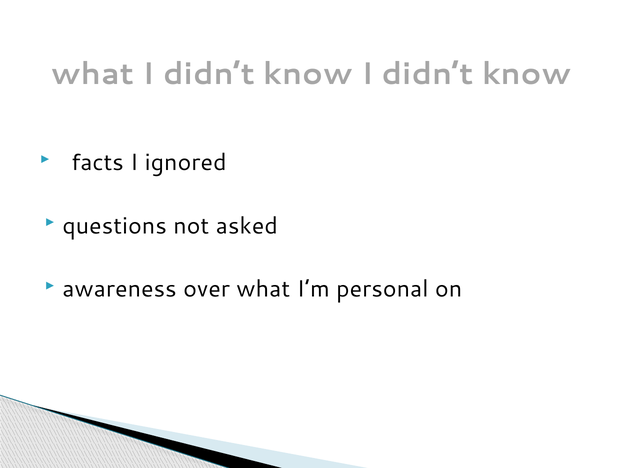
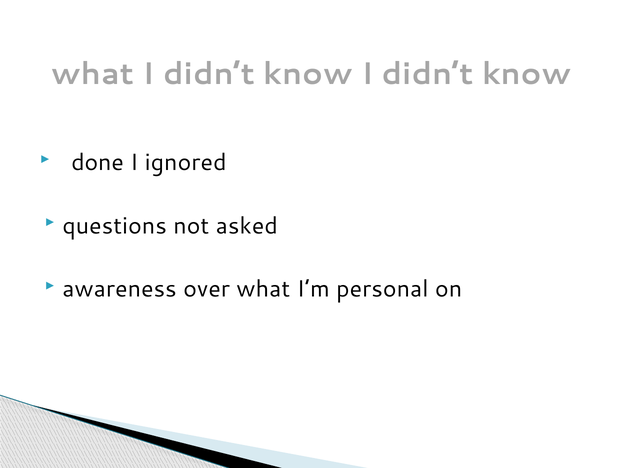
facts: facts -> done (97, 162)
